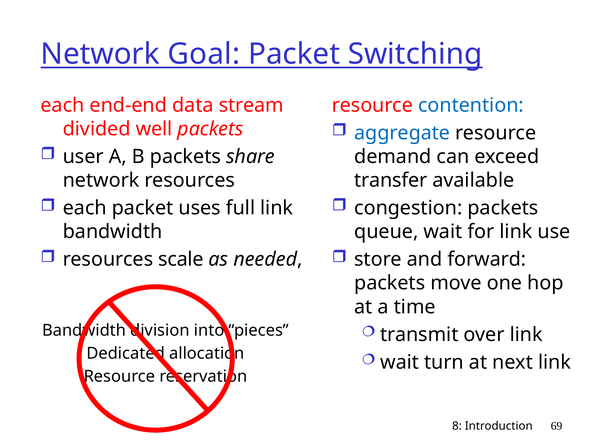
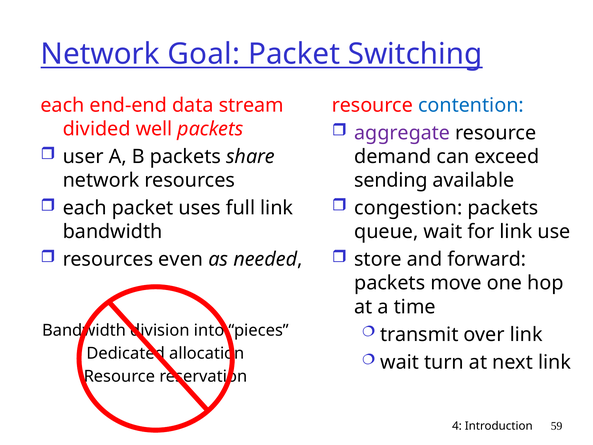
aggregate colour: blue -> purple (402, 133)
transfer: transfer -> sending (391, 180)
scale: scale -> even (181, 259)
8: 8 -> 4 (457, 426)
69: 69 -> 59 (557, 426)
